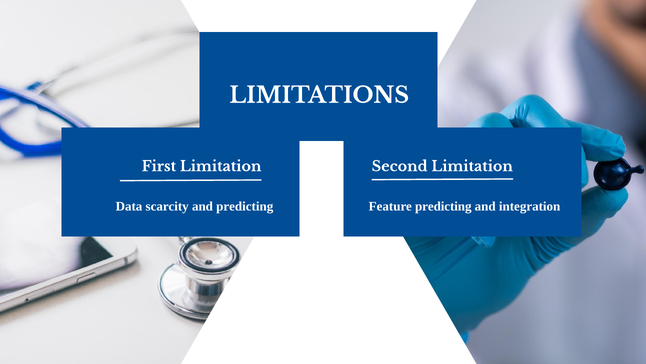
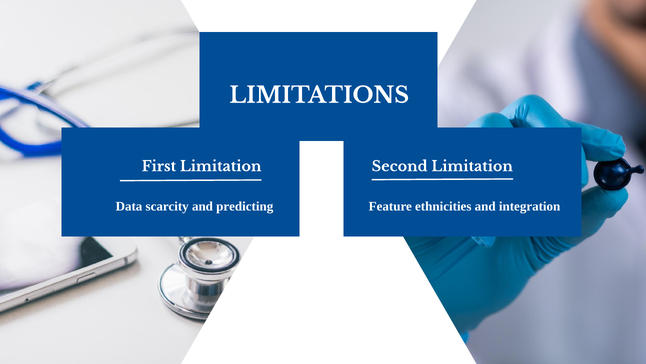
Feature predicting: predicting -> ethnicities (443, 206)
